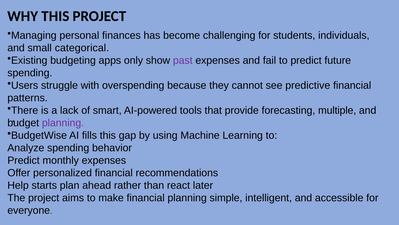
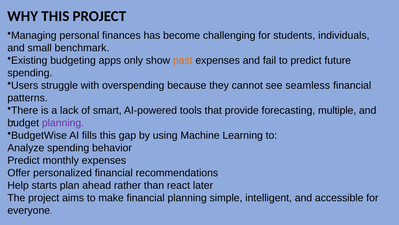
categorical: categorical -> benchmark (82, 48)
past colour: purple -> orange (183, 60)
predictive: predictive -> seamless (308, 85)
